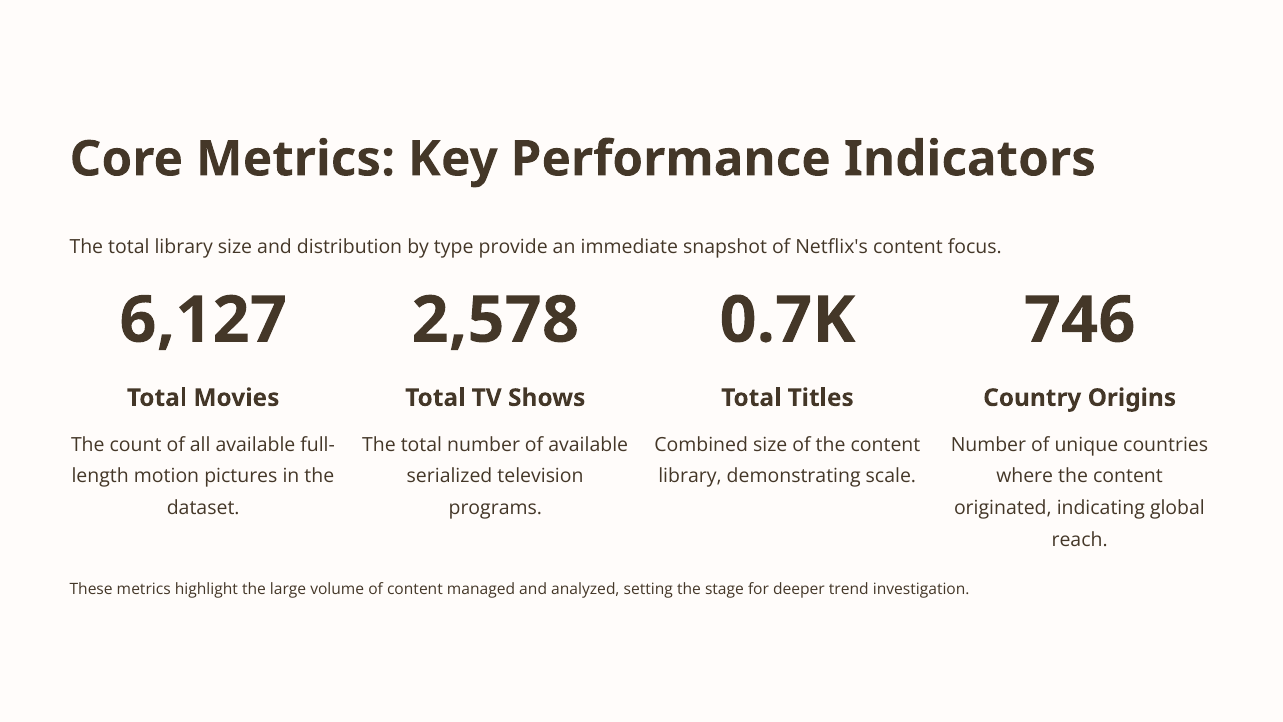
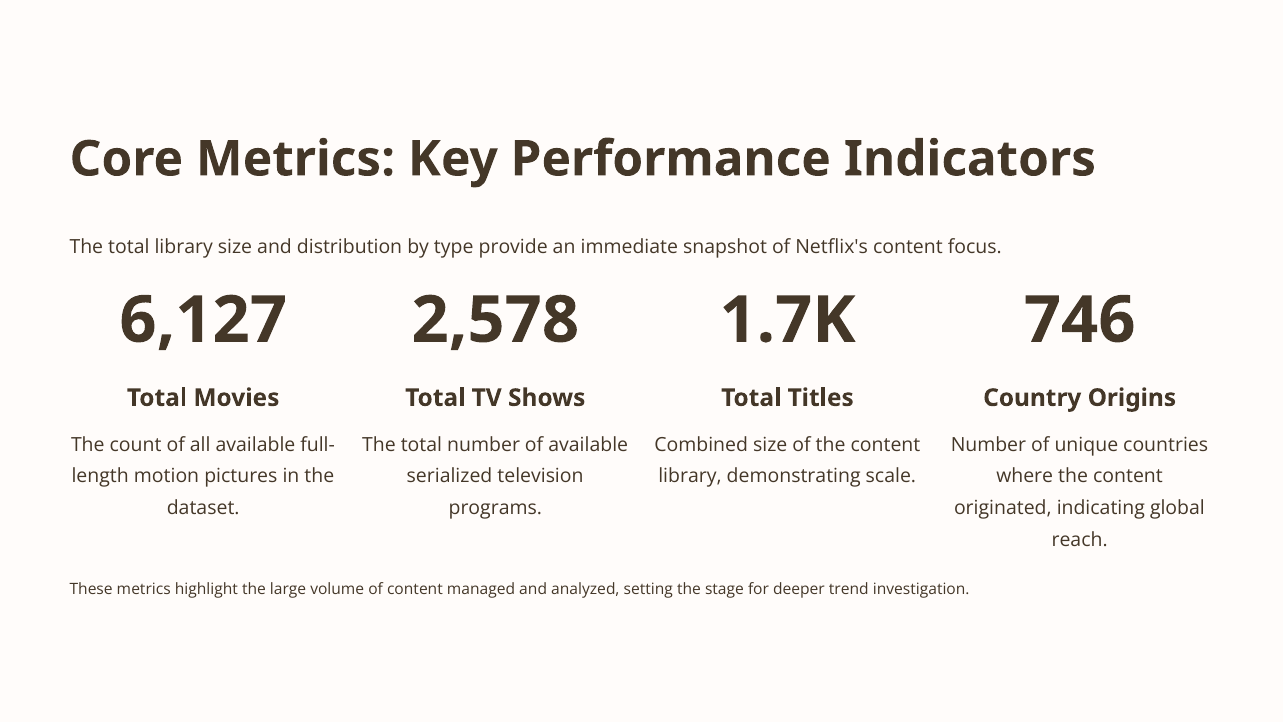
0.7K: 0.7K -> 1.7K (788, 320)
